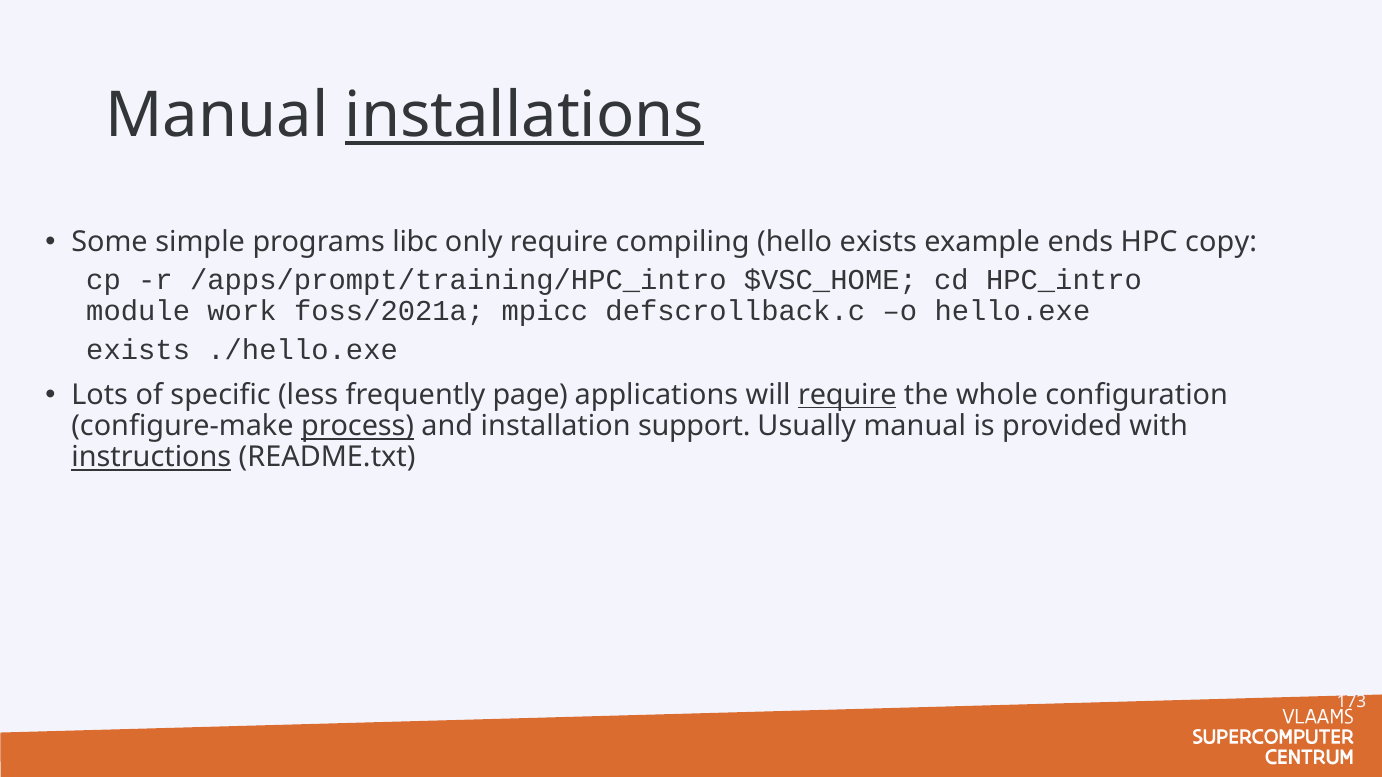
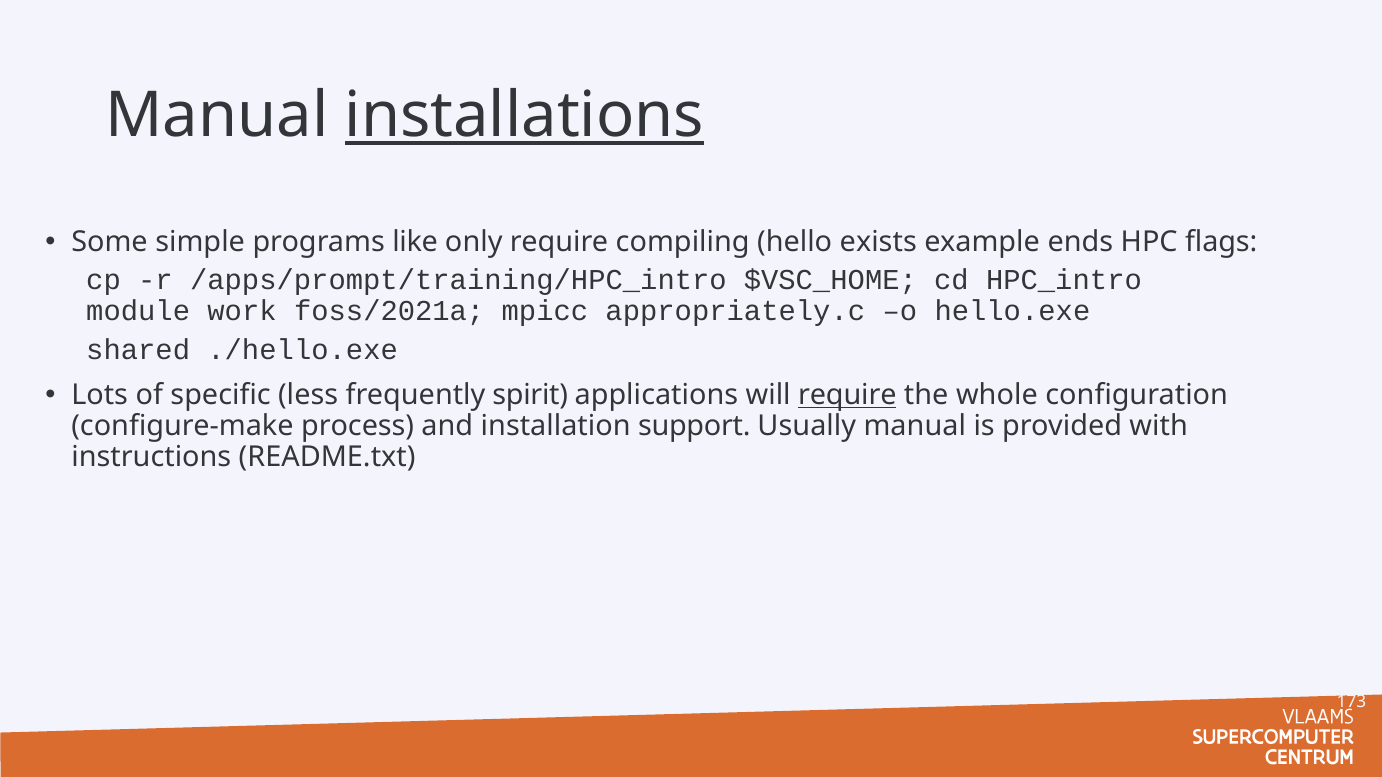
libc: libc -> like (415, 242)
copy: copy -> flags (1221, 242)
defscrollback.c: defscrollback.c -> appropriately.c (735, 312)
exists: exists -> shared (138, 350)
page: page -> spirit (530, 395)
process underline: present -> none (358, 427)
instructions underline: present -> none (151, 458)
